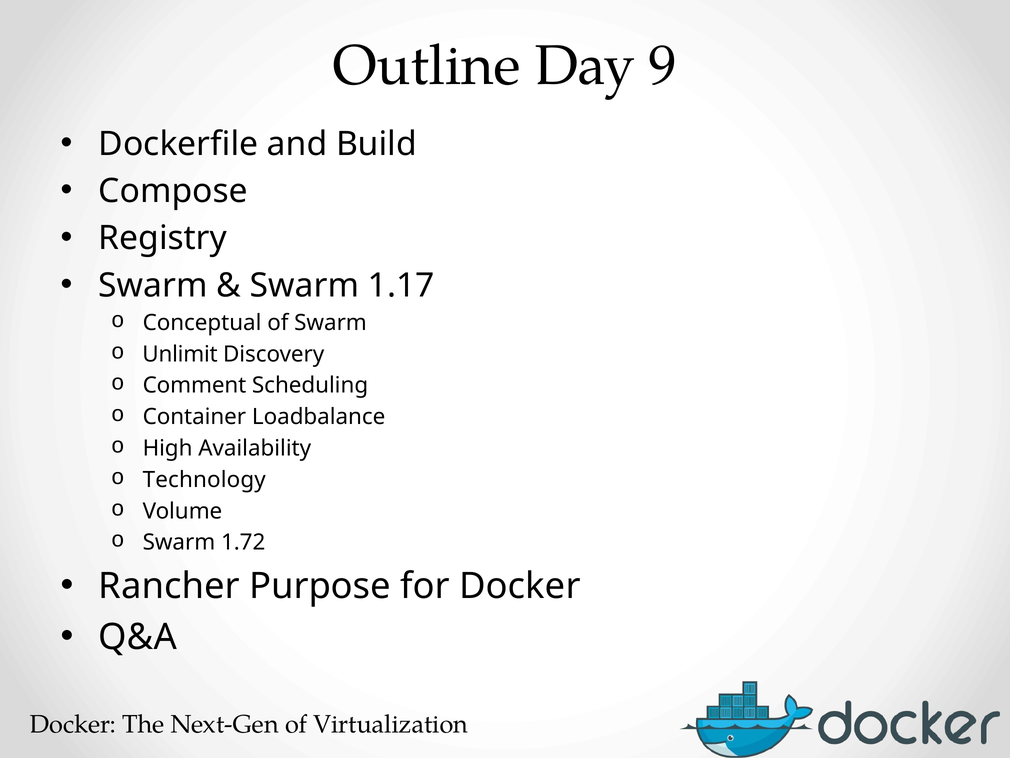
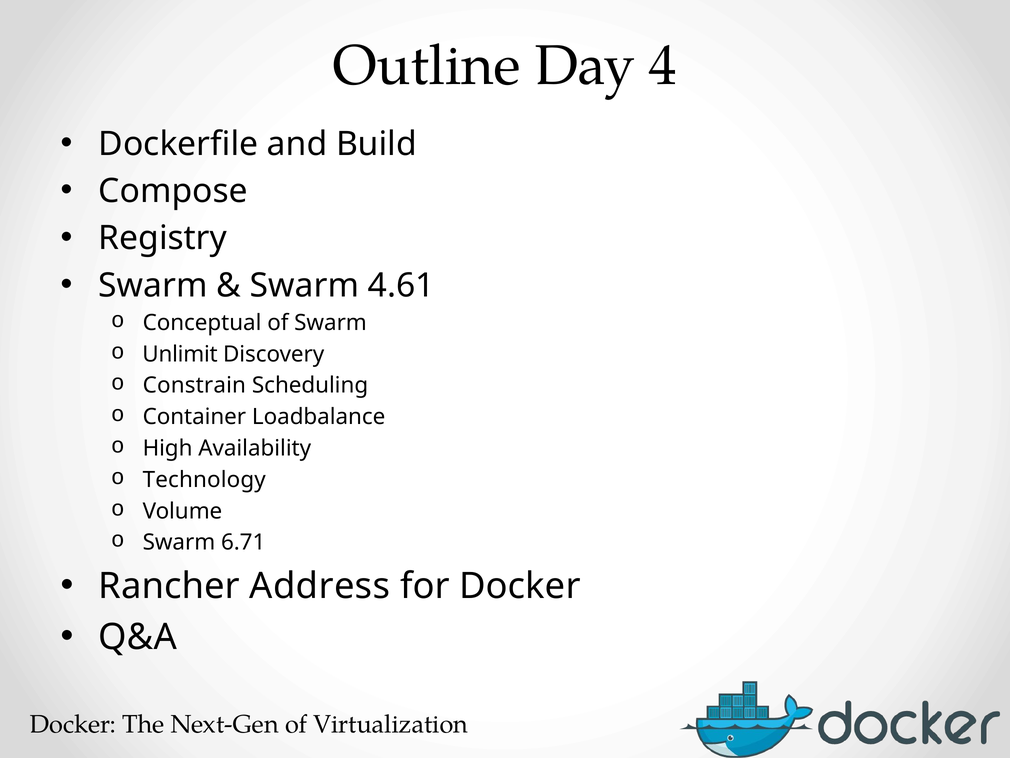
9: 9 -> 4 (663, 66)
1.17: 1.17 -> 4.61 (401, 285)
Comment: Comment -> Constrain (194, 385)
1.72: 1.72 -> 6.71 (243, 542)
Purpose: Purpose -> Address (320, 586)
